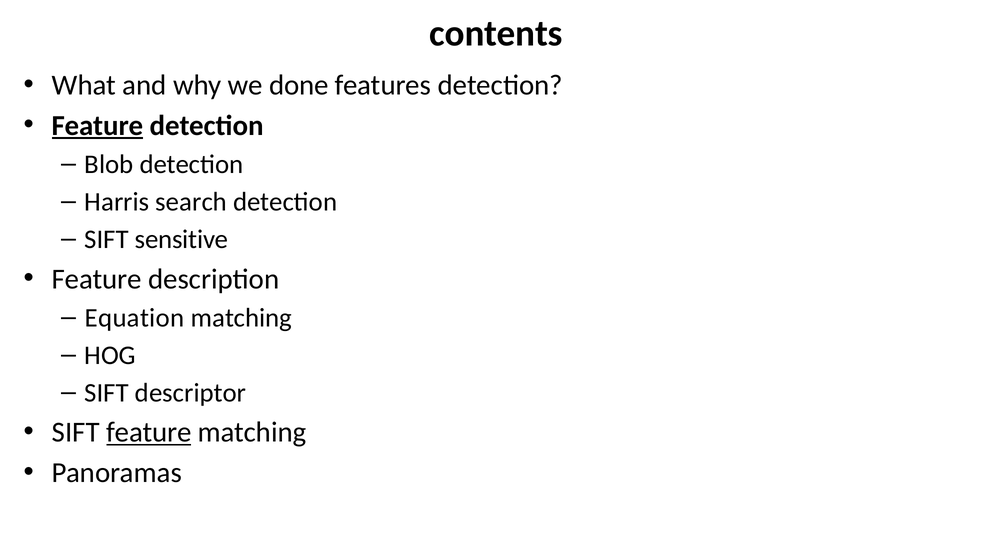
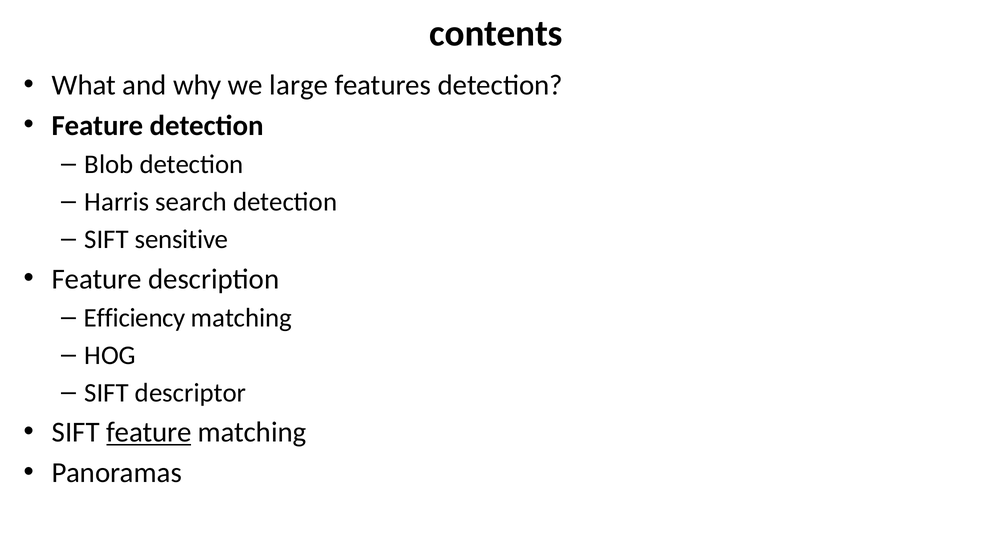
done: done -> large (299, 85)
Feature underline: present -> none (98, 126)
Equation: Equation -> Efficiency (135, 318)
